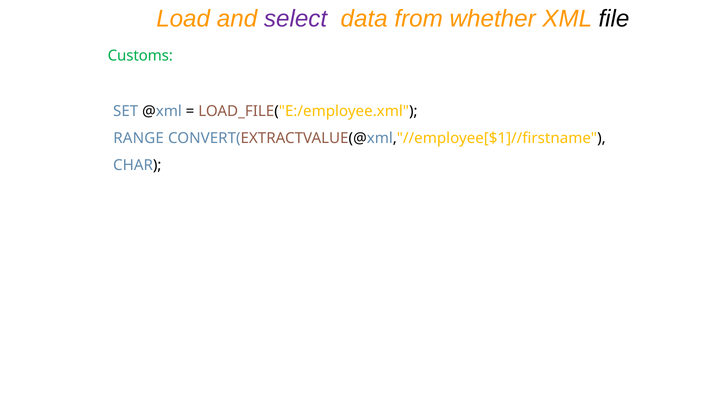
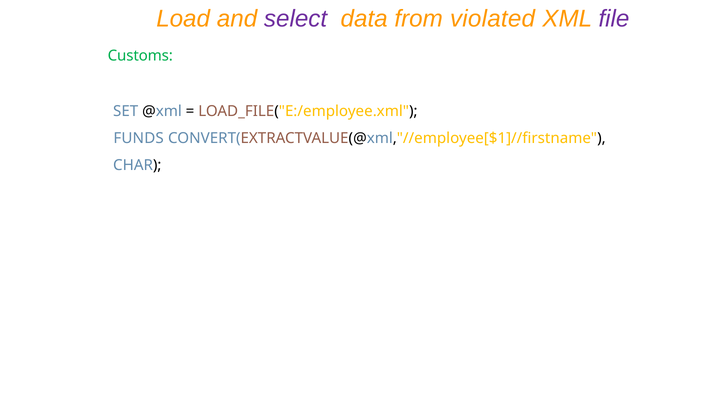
whether: whether -> violated (493, 19)
file colour: black -> purple (614, 19)
RANGE: RANGE -> FUNDS (139, 138)
